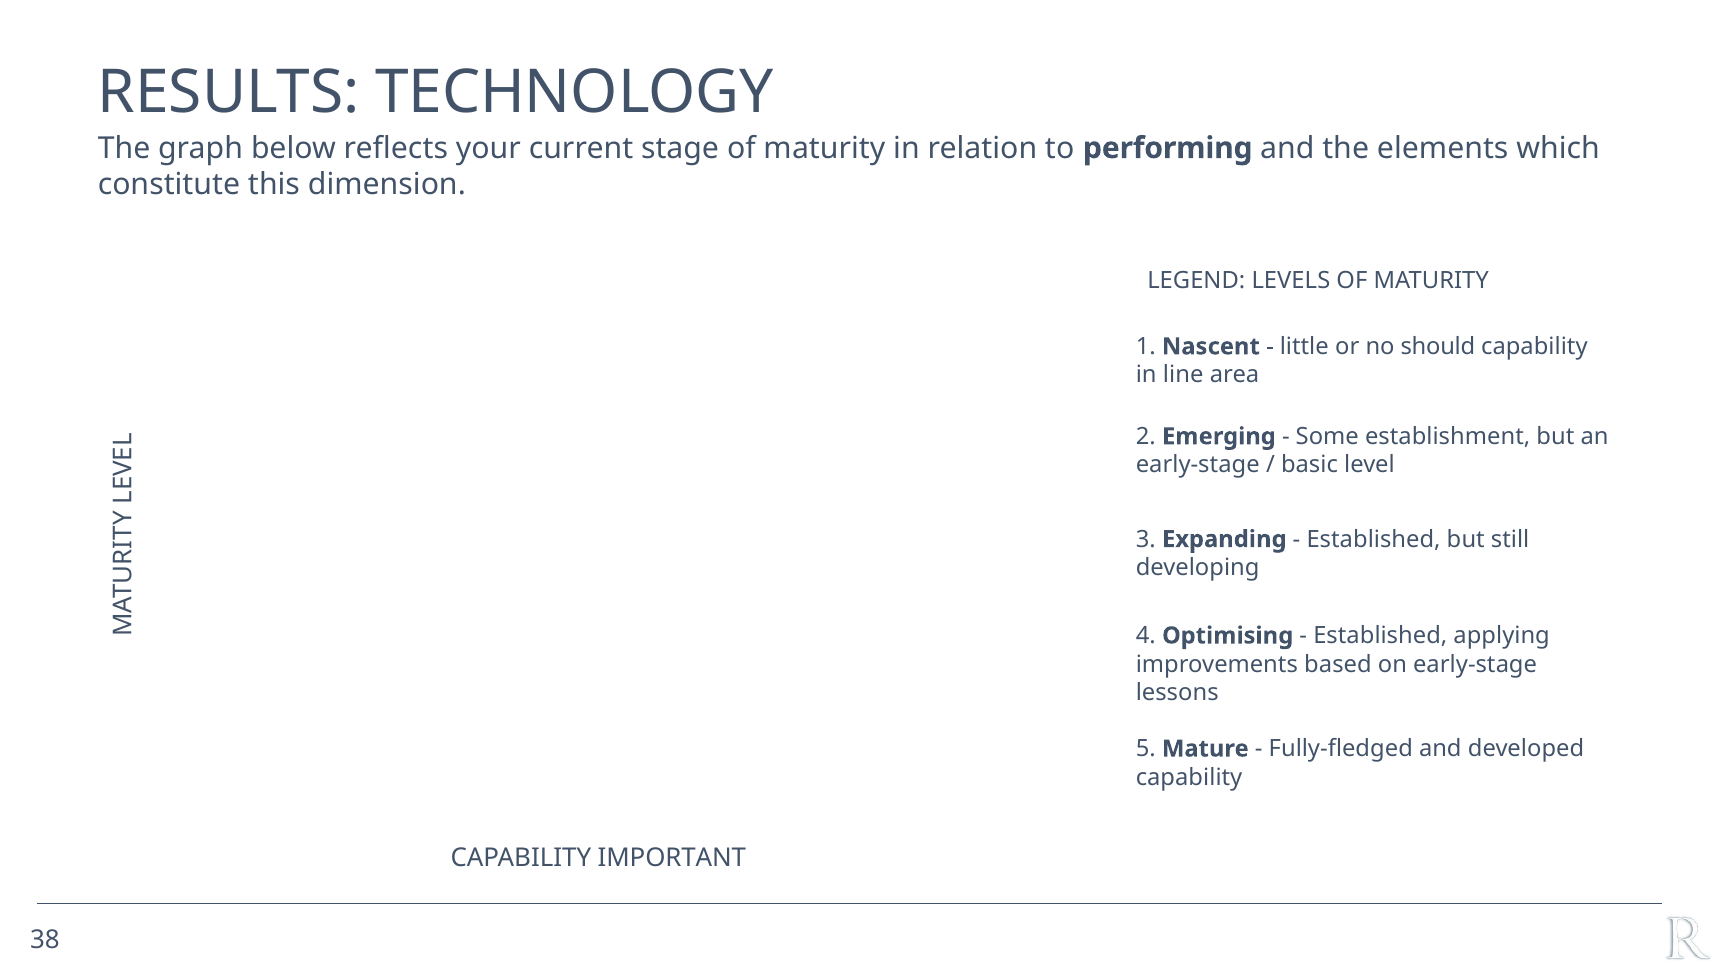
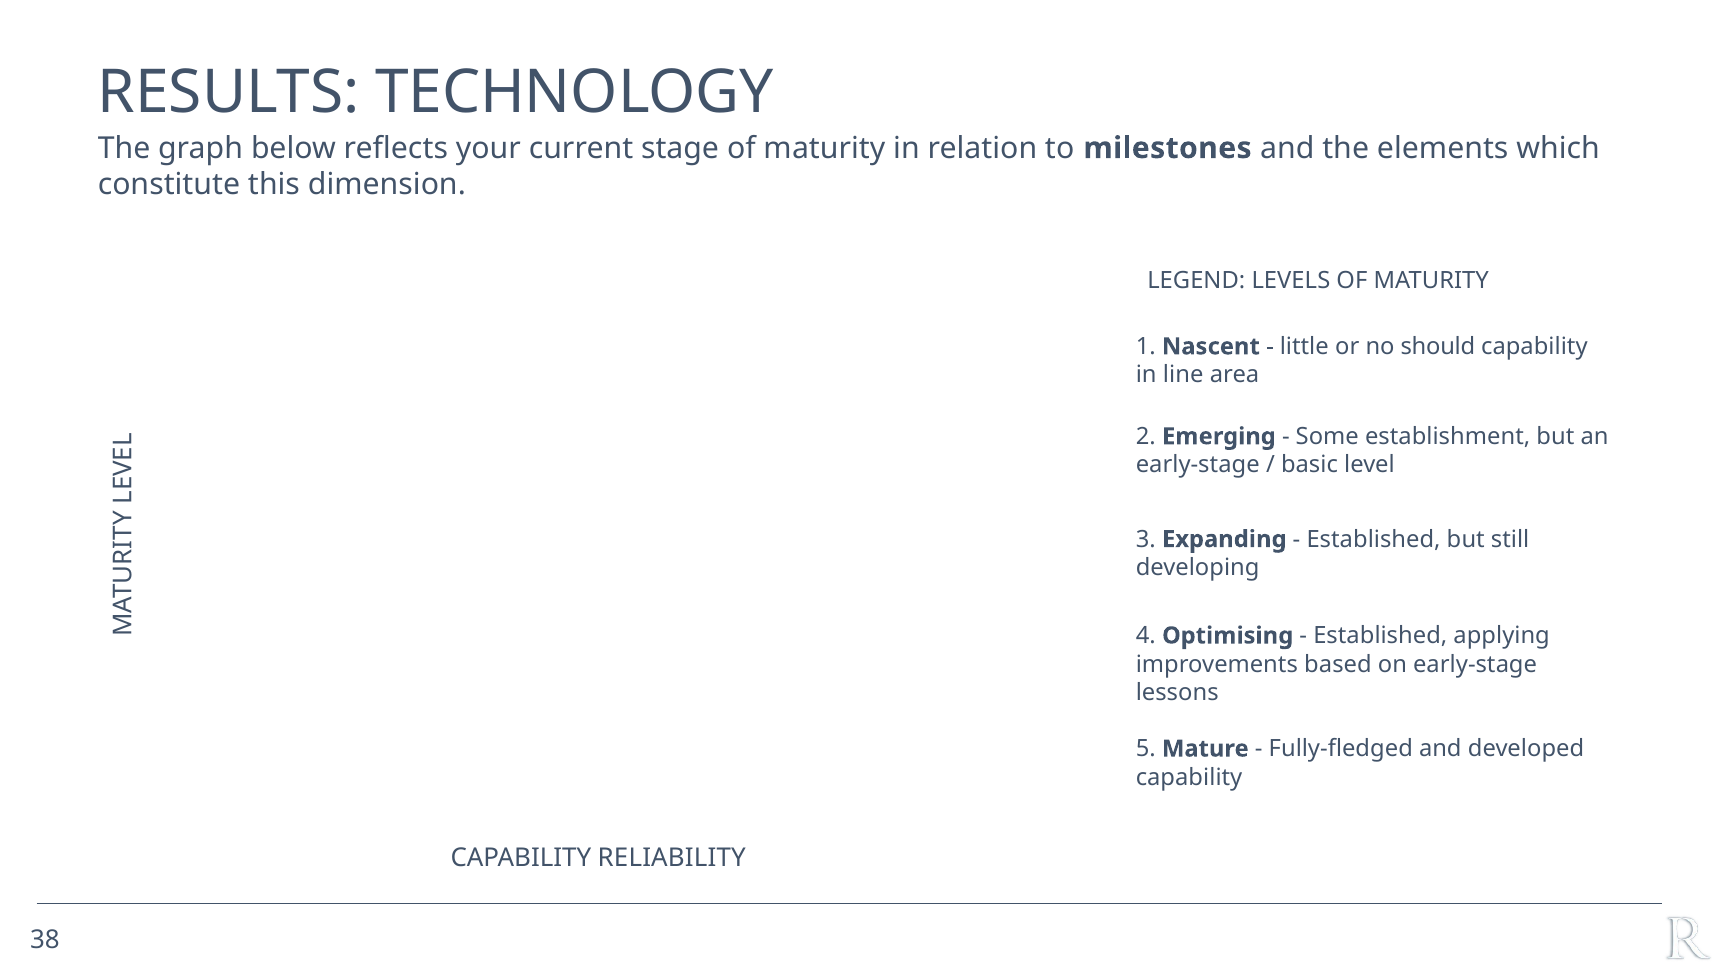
performing: performing -> milestones (1167, 148)
IMPORTANT: IMPORTANT -> RELIABILITY (672, 858)
